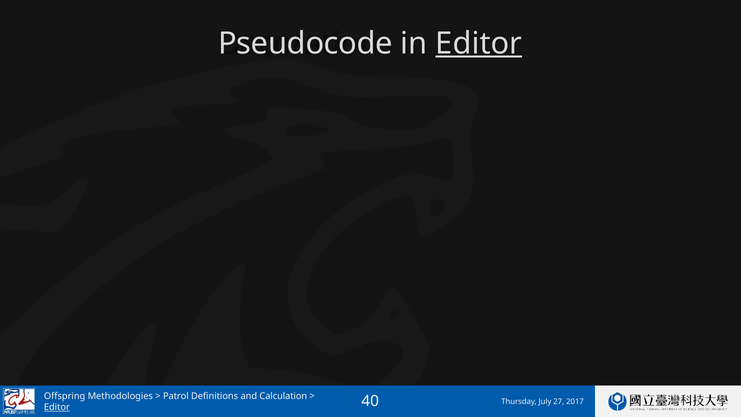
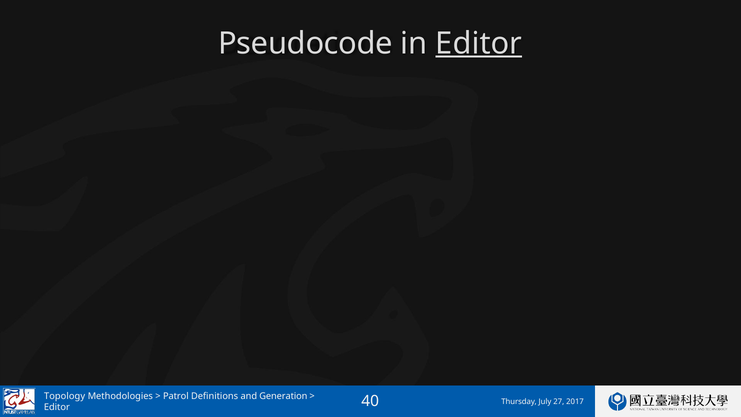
Offspring: Offspring -> Topology (65, 396)
Calculation: Calculation -> Generation (283, 396)
Editor underline: present -> none (57, 407)
